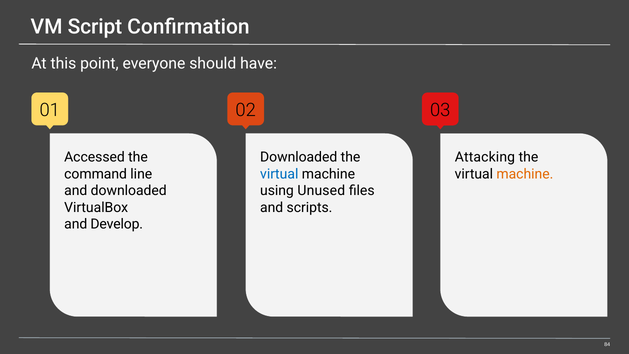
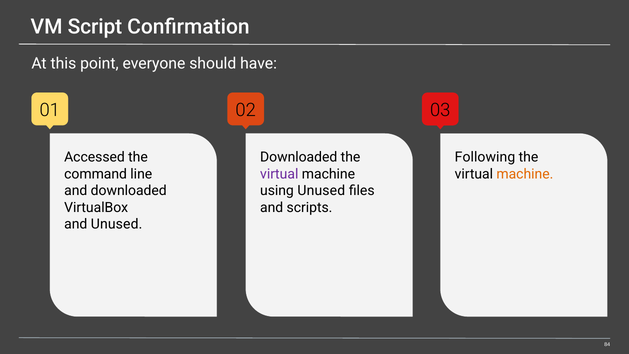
Attacking: Attacking -> Following (485, 157)
virtual colour: blue -> purple (279, 174)
and Develop: Develop -> Unused (117, 224)
